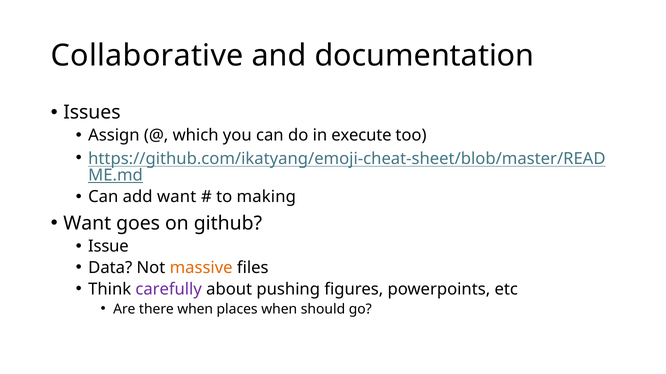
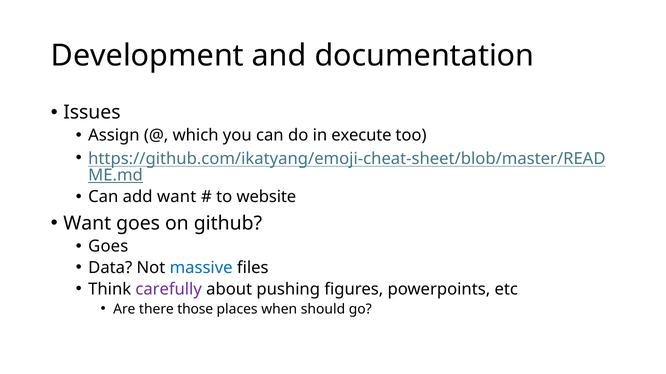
Collaborative: Collaborative -> Development (147, 56)
making: making -> website (266, 197)
Issue: Issue -> Goes (108, 247)
massive colour: orange -> blue (201, 268)
there when: when -> those (195, 309)
